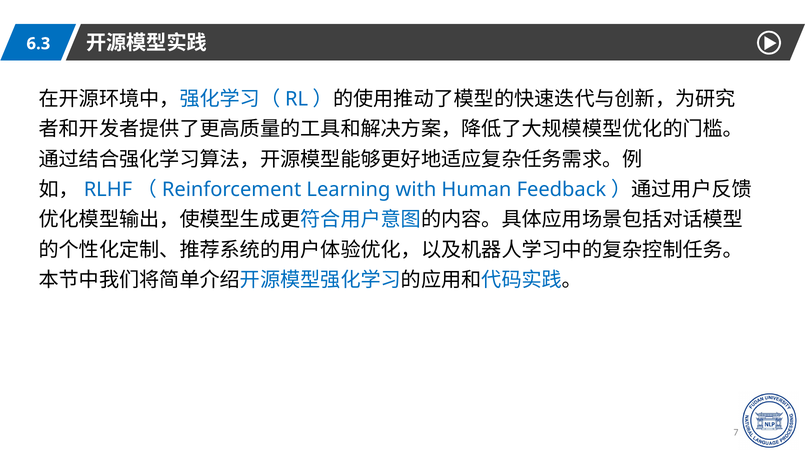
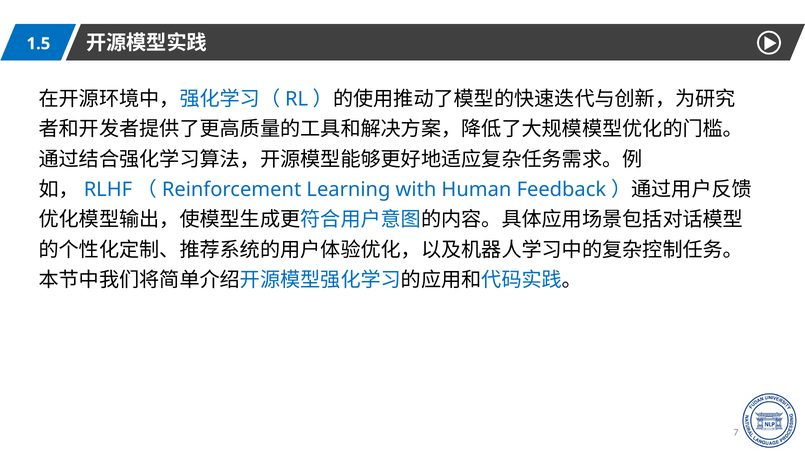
6.3: 6.3 -> 1.5 (38, 44)
